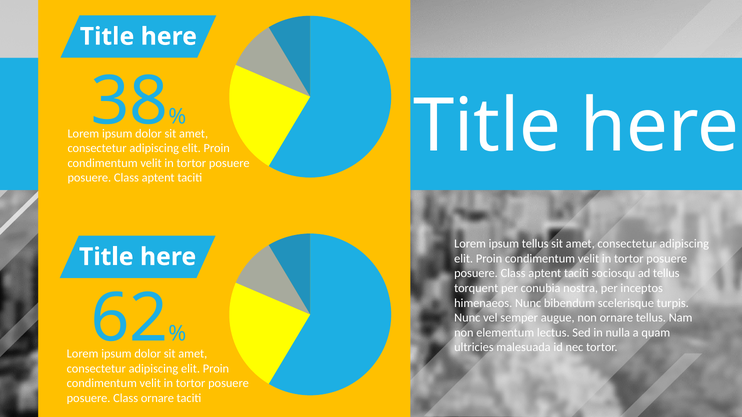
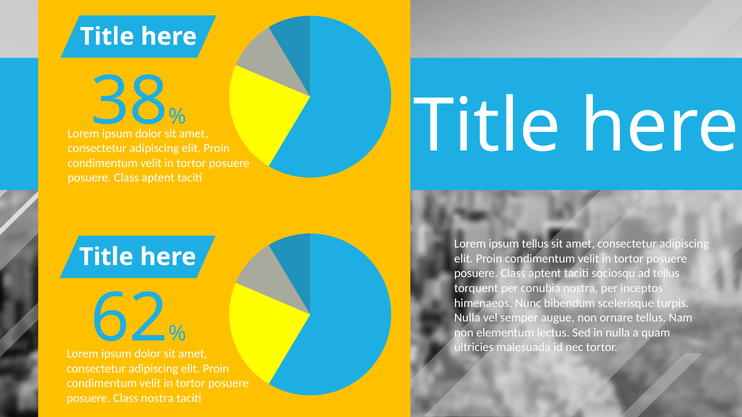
Nunc: Nunc -> Nulla (467, 318)
Class ornare: ornare -> nostra (157, 399)
